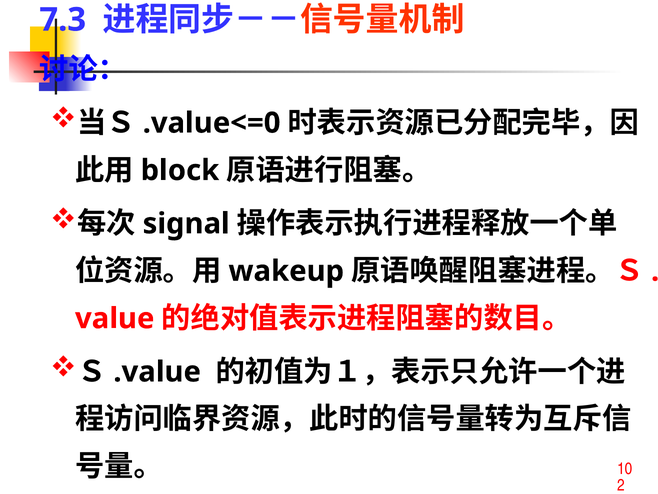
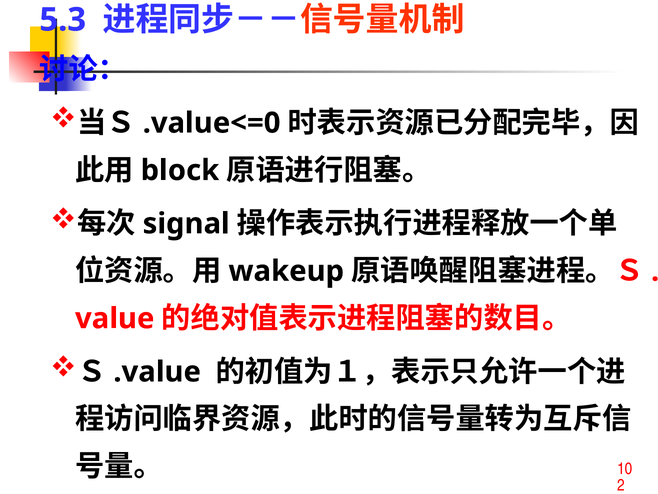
7.3: 7.3 -> 5.3 (63, 20)
